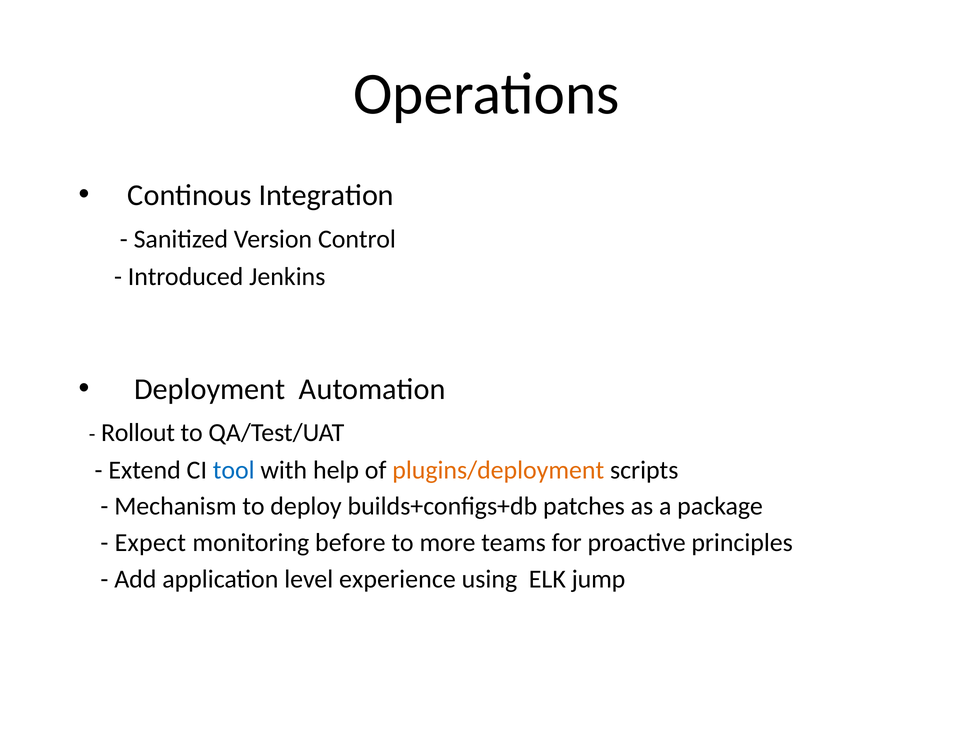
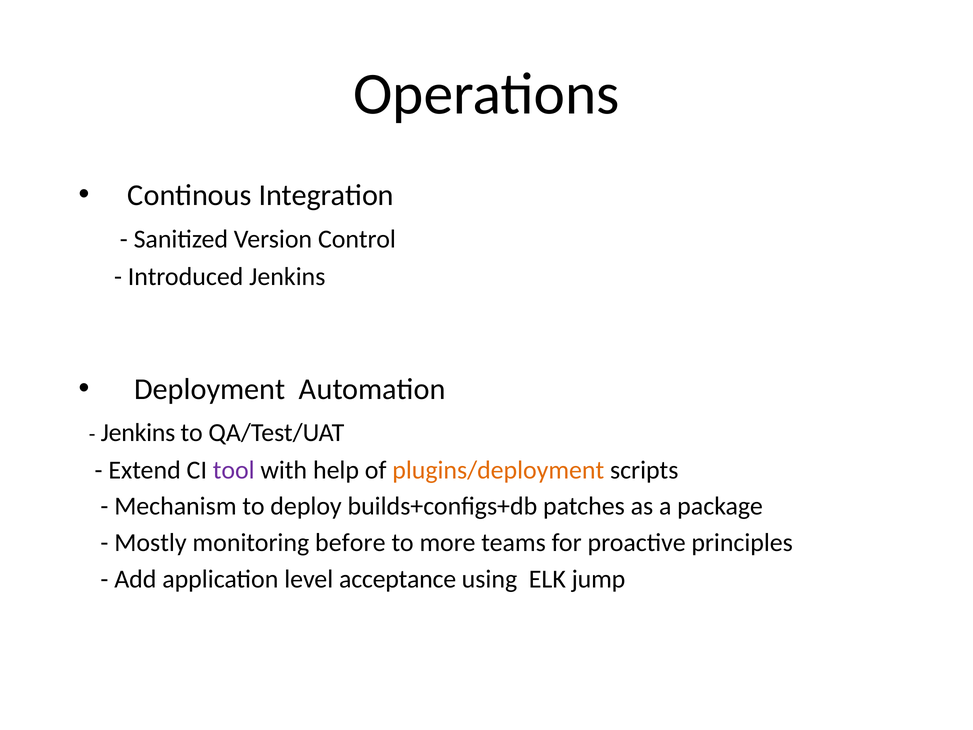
Rollout: Rollout -> Jenkins (138, 433)
tool colour: blue -> purple (234, 470)
Expect: Expect -> Mostly (150, 542)
experience: experience -> acceptance (398, 579)
